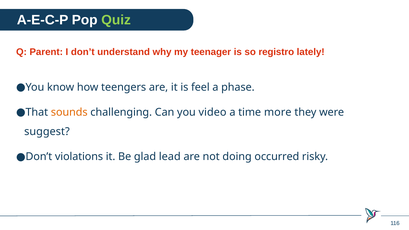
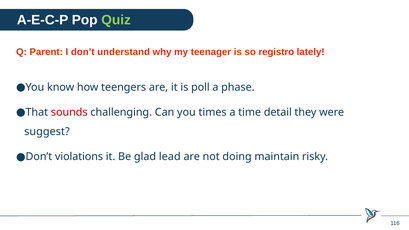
feel: feel -> poll (200, 87)
sounds colour: orange -> red (69, 112)
video: video -> times (213, 112)
more: more -> detail (278, 112)
occurred: occurred -> maintain (277, 157)
